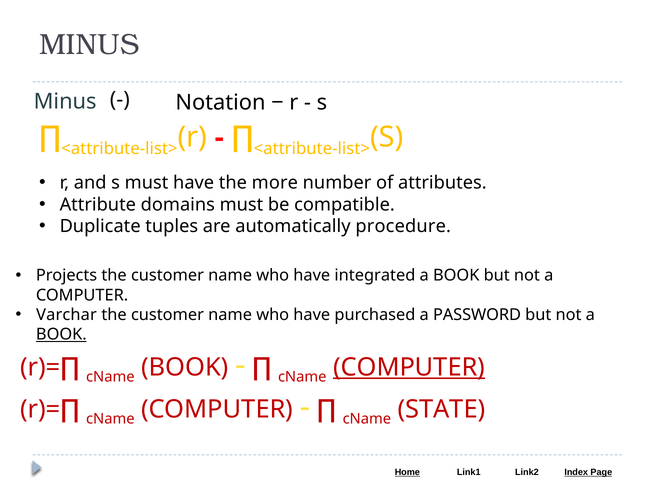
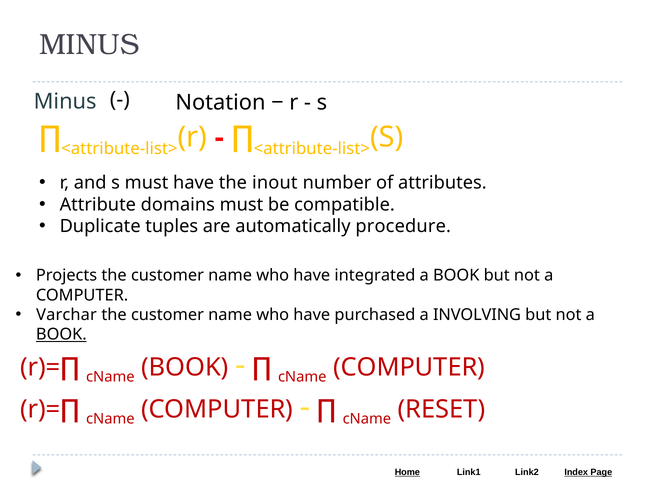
more: more -> inout (275, 183)
PASSWORD: PASSWORD -> INVOLVING (477, 315)
COMPUTER underline: present -> none (409, 367)
STATE: STATE -> RESET (441, 409)
